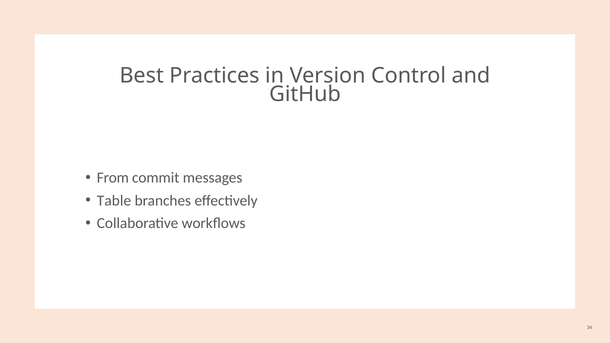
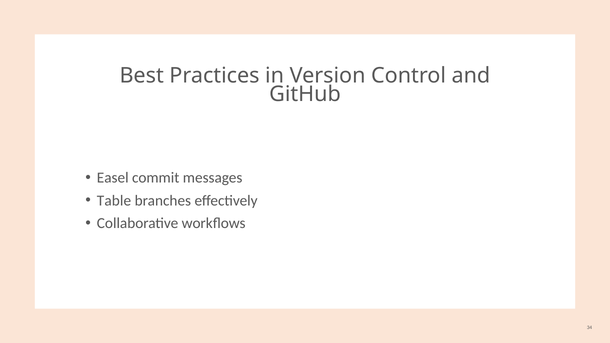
From: From -> Easel (113, 178)
